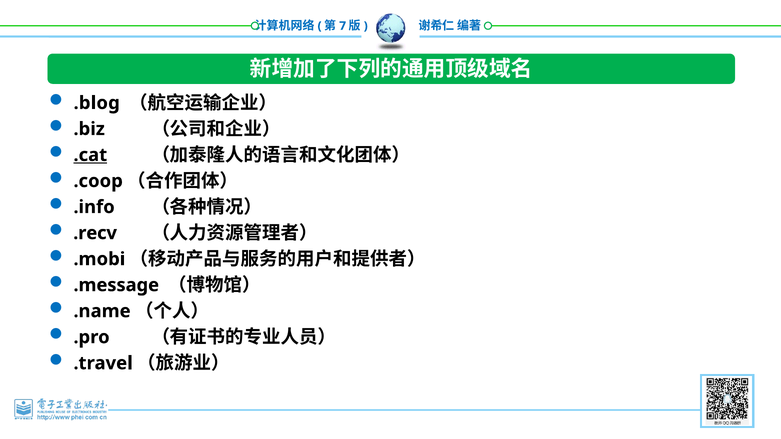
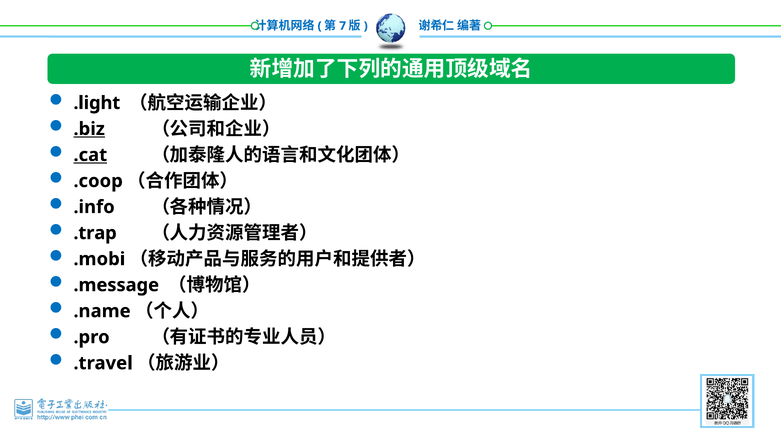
.blog: .blog -> .light (97, 103)
.biz underline: none -> present (89, 129)
.recv: .recv -> .trap (95, 233)
